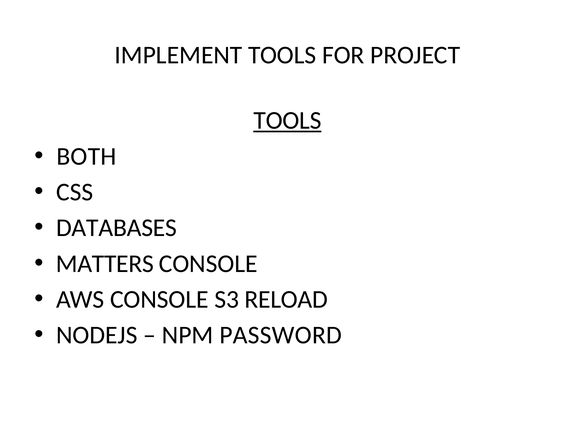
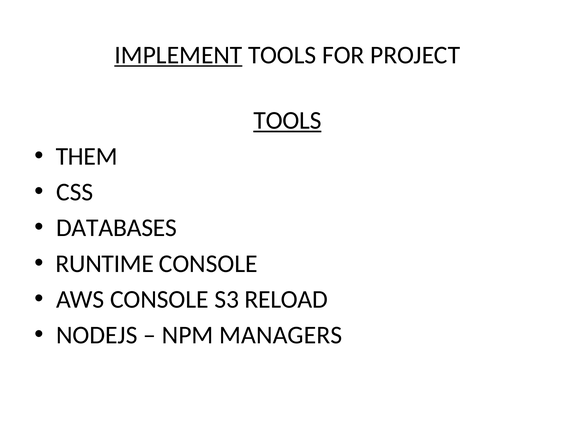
IMPLEMENT underline: none -> present (178, 55)
BOTH: BOTH -> THEM (87, 156)
MATTERS: MATTERS -> RUNTIME (105, 264)
PASSWORD: PASSWORD -> MANAGERS (281, 335)
